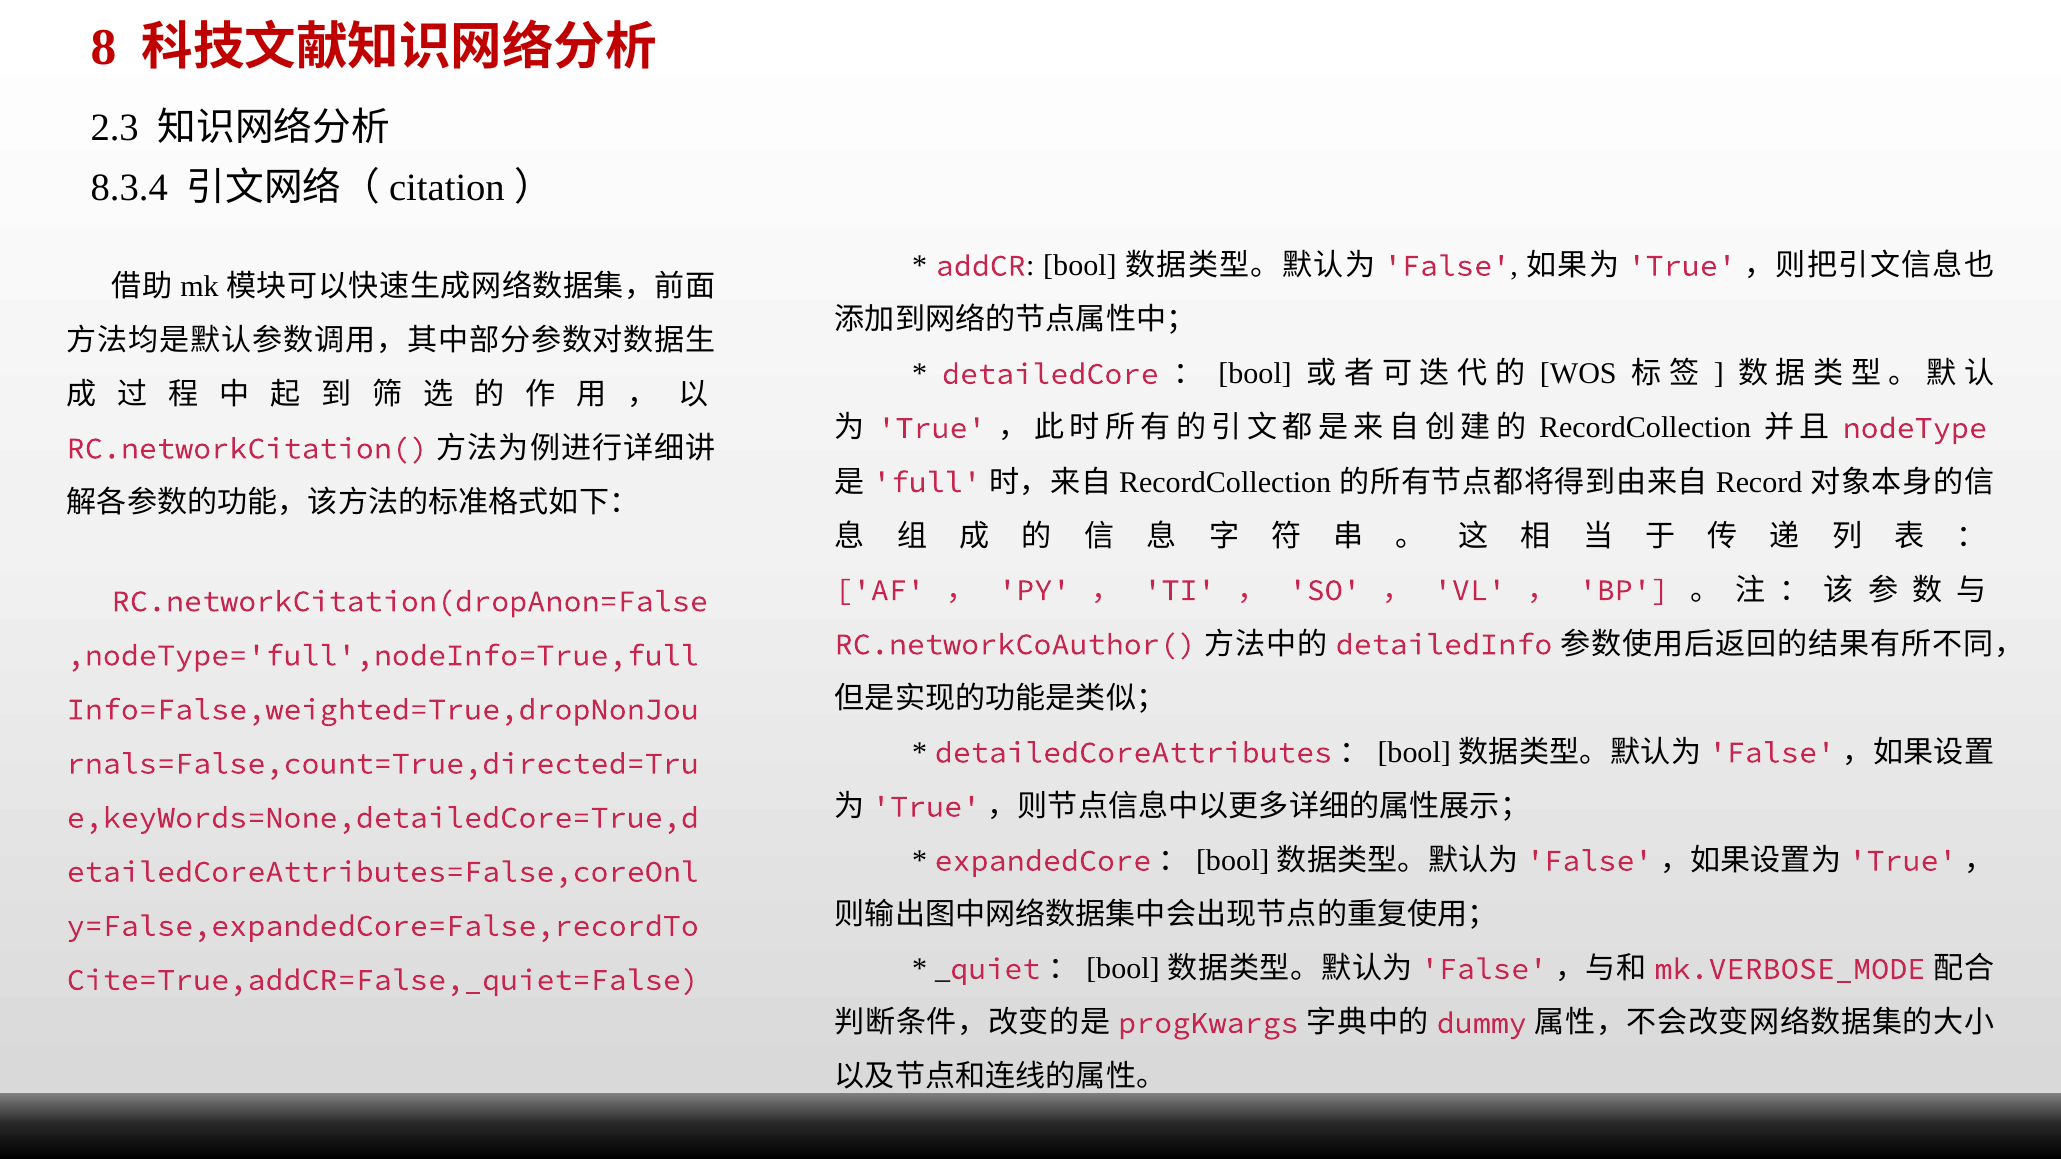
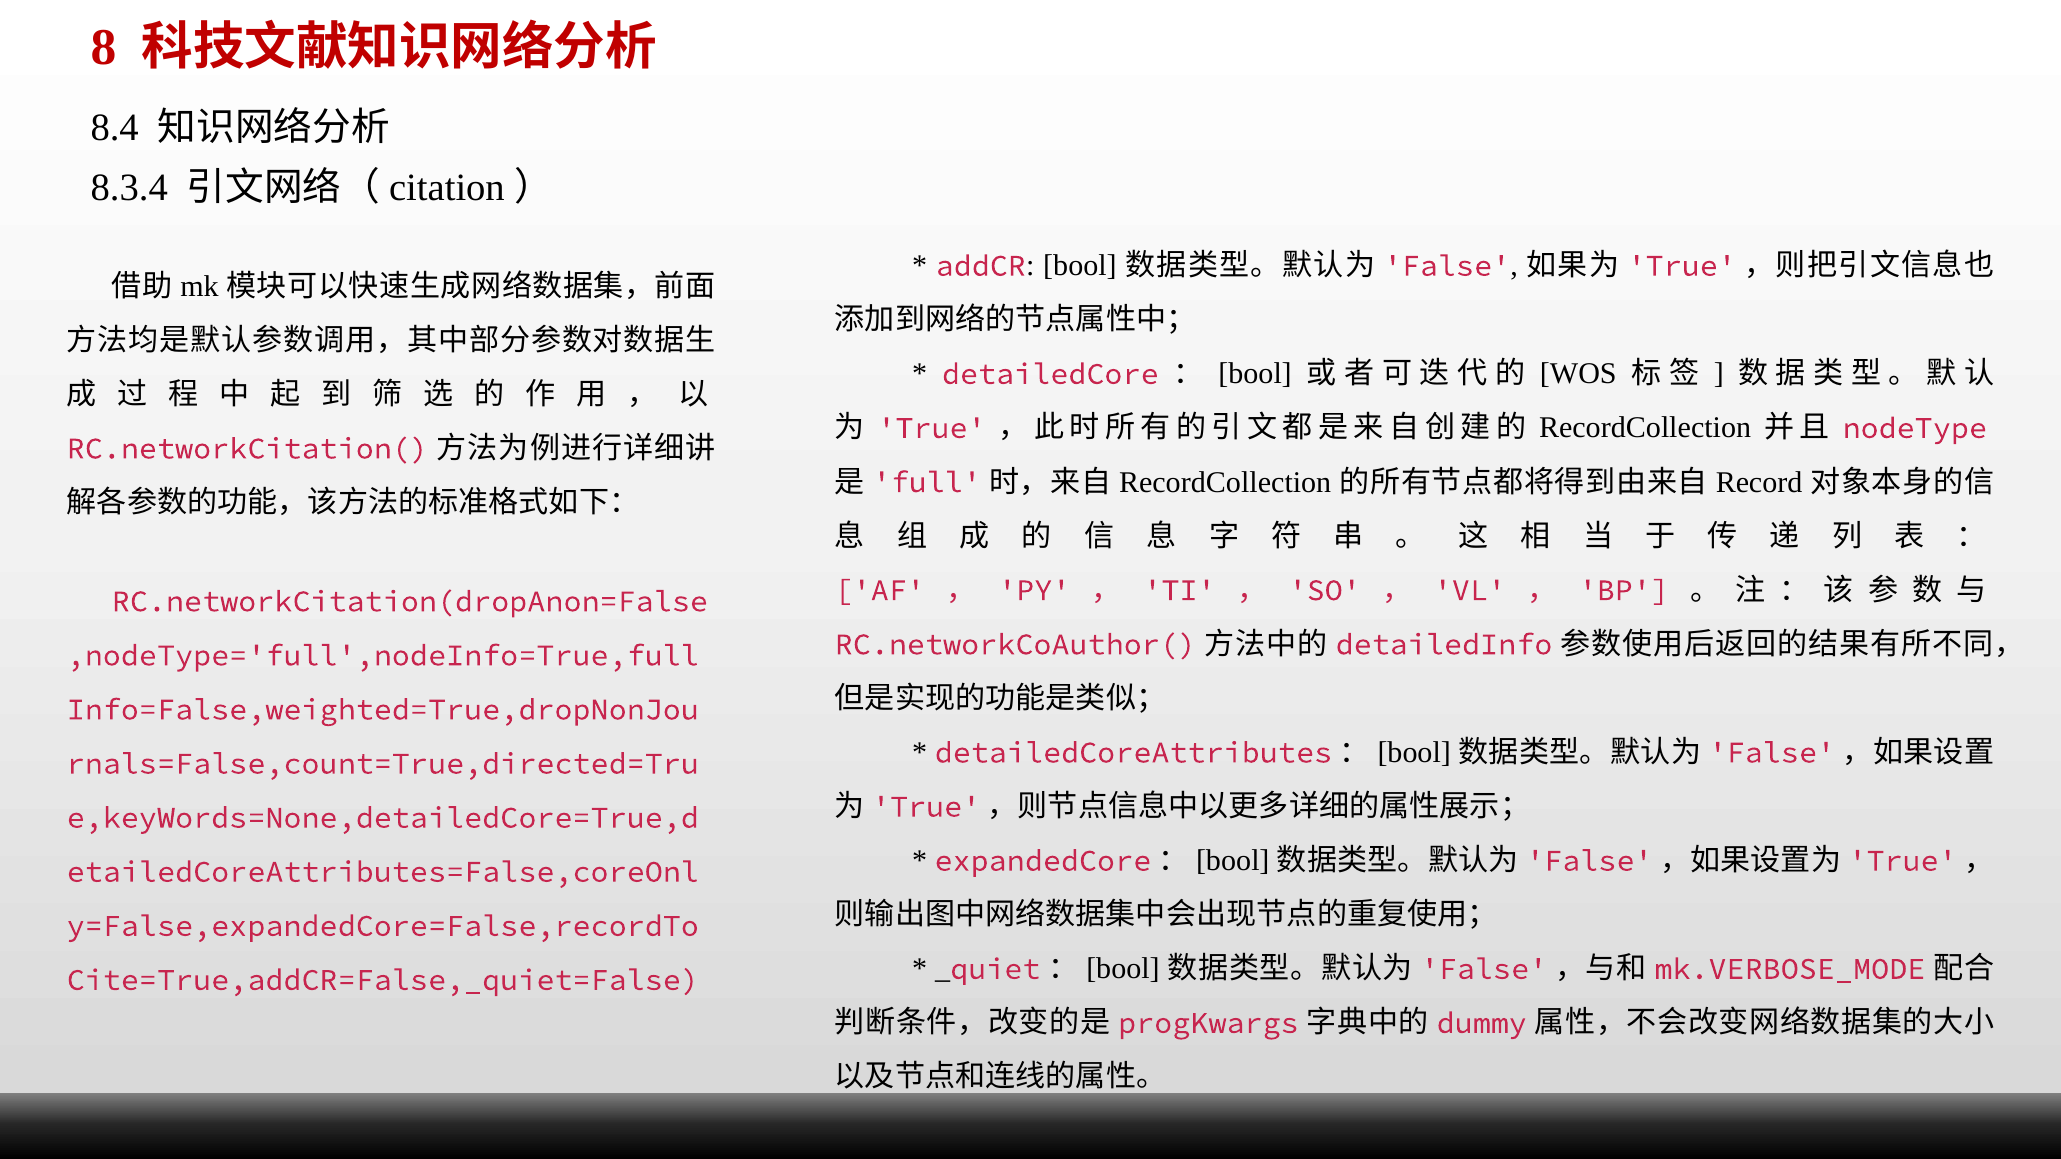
2.3: 2.3 -> 8.4 (115, 127)
